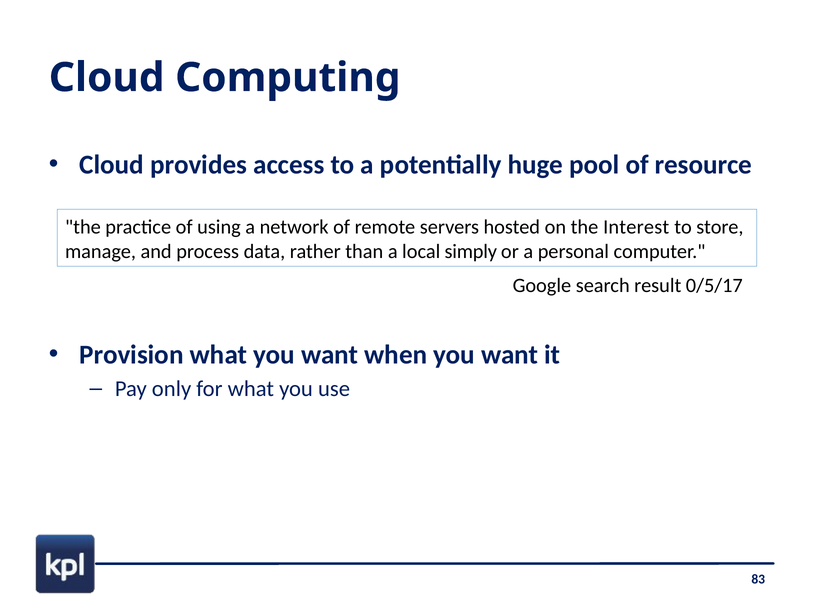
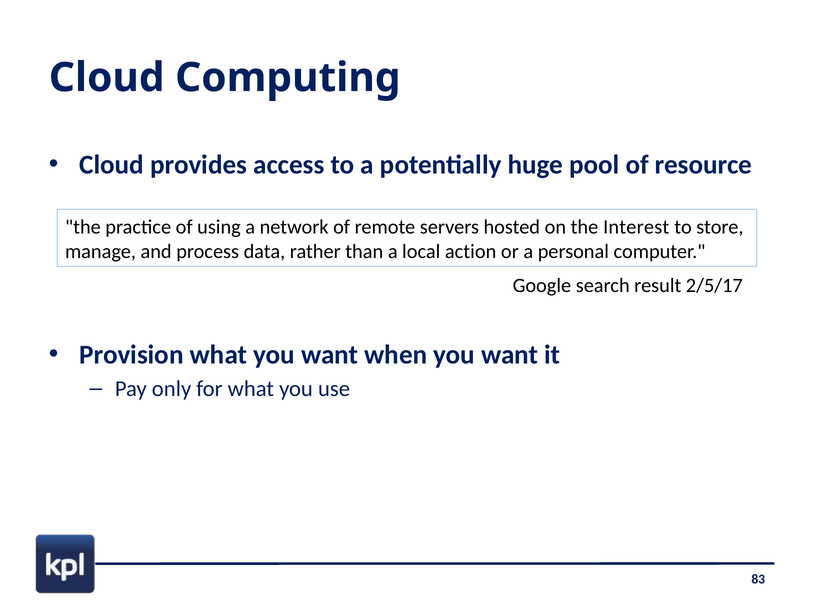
simply: simply -> action (471, 251)
0/5/17: 0/5/17 -> 2/5/17 (714, 285)
